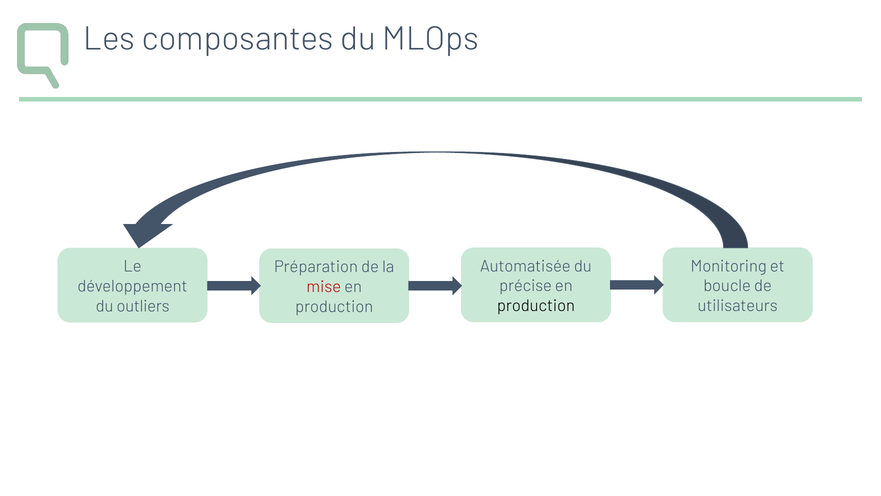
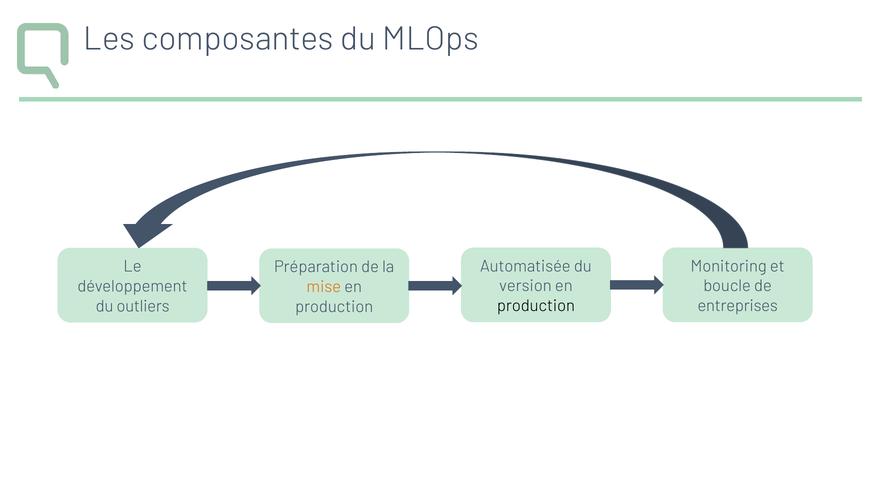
précise: précise -> version (525, 286)
mise colour: red -> orange (324, 287)
utilisateurs: utilisateurs -> entreprises (738, 306)
